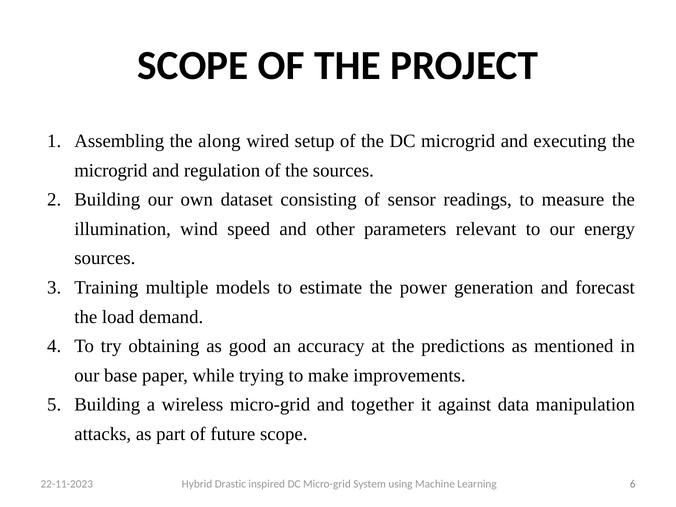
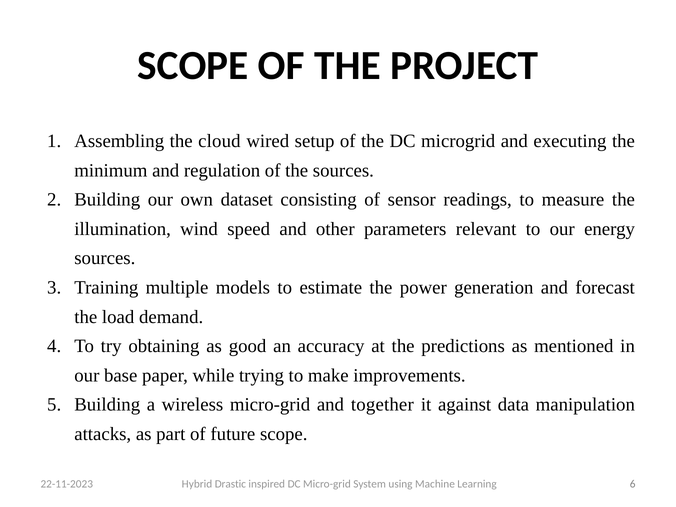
along: along -> cloud (219, 141)
microgrid: microgrid -> minimum (111, 170)
